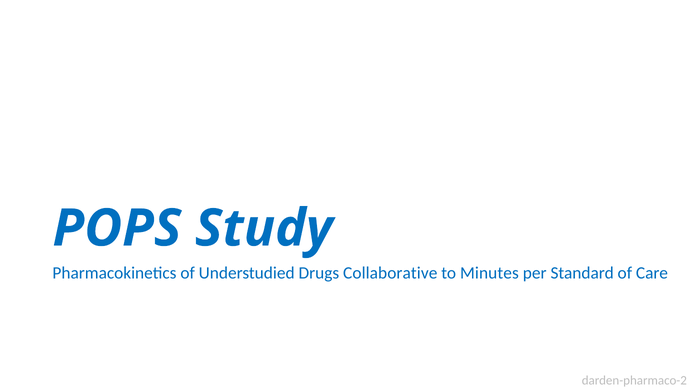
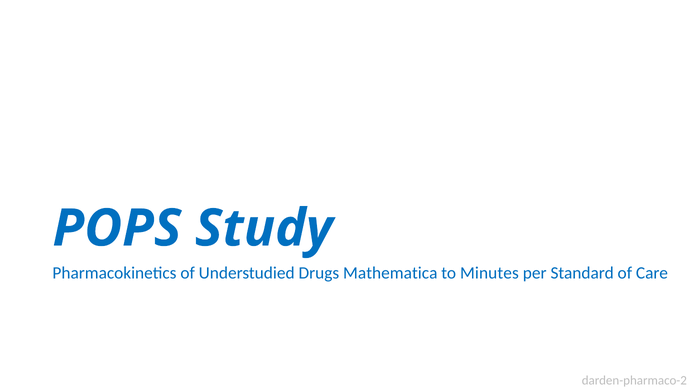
Collaborative: Collaborative -> Mathematica (390, 273)
